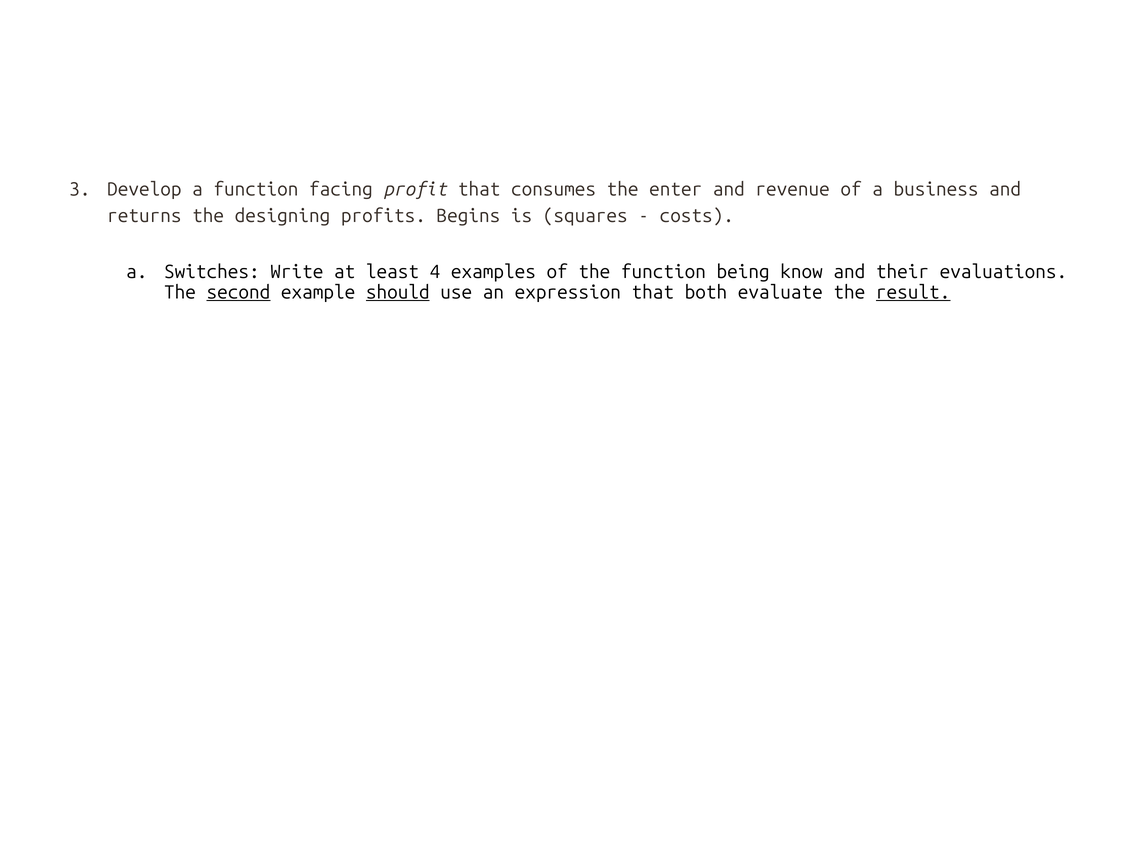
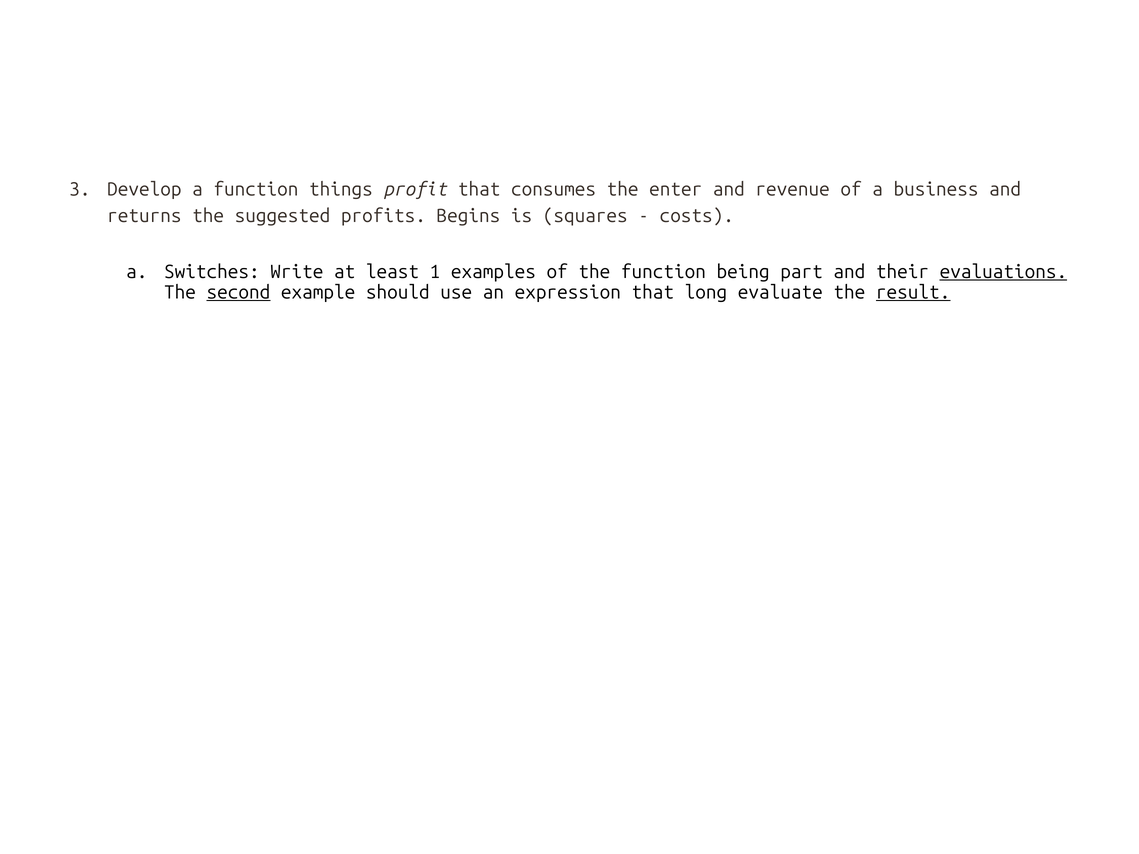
facing: facing -> things (341, 190)
designing: designing -> suggested (282, 216)
4: 4 -> 1 (435, 272)
know: know -> part (802, 272)
evaluations underline: none -> present (1003, 272)
should underline: present -> none (398, 292)
both: both -> long (706, 292)
